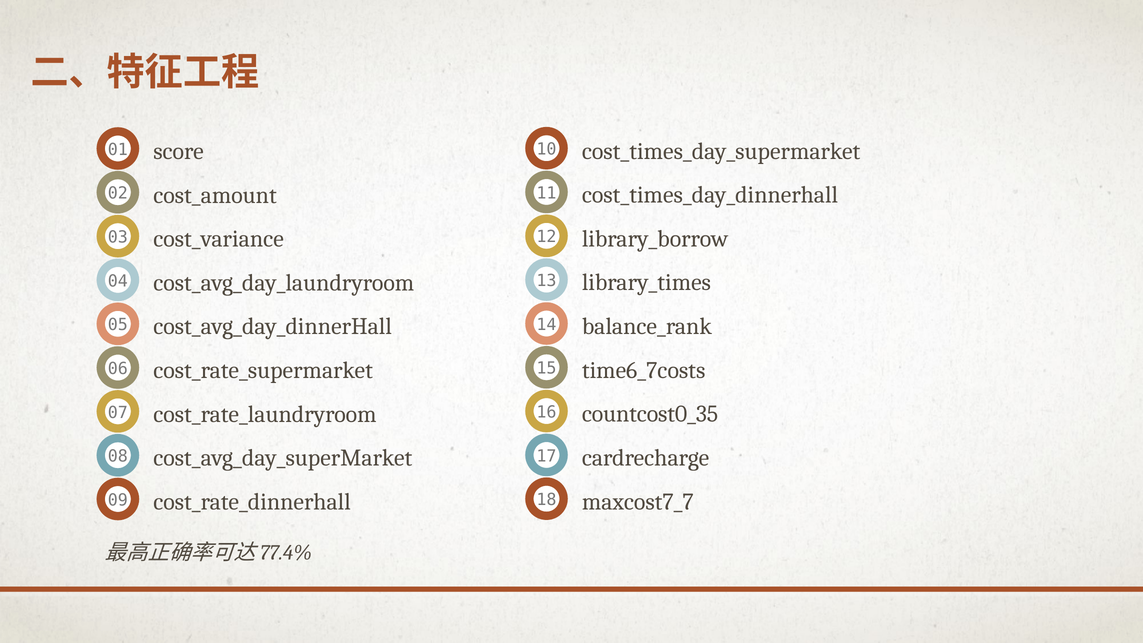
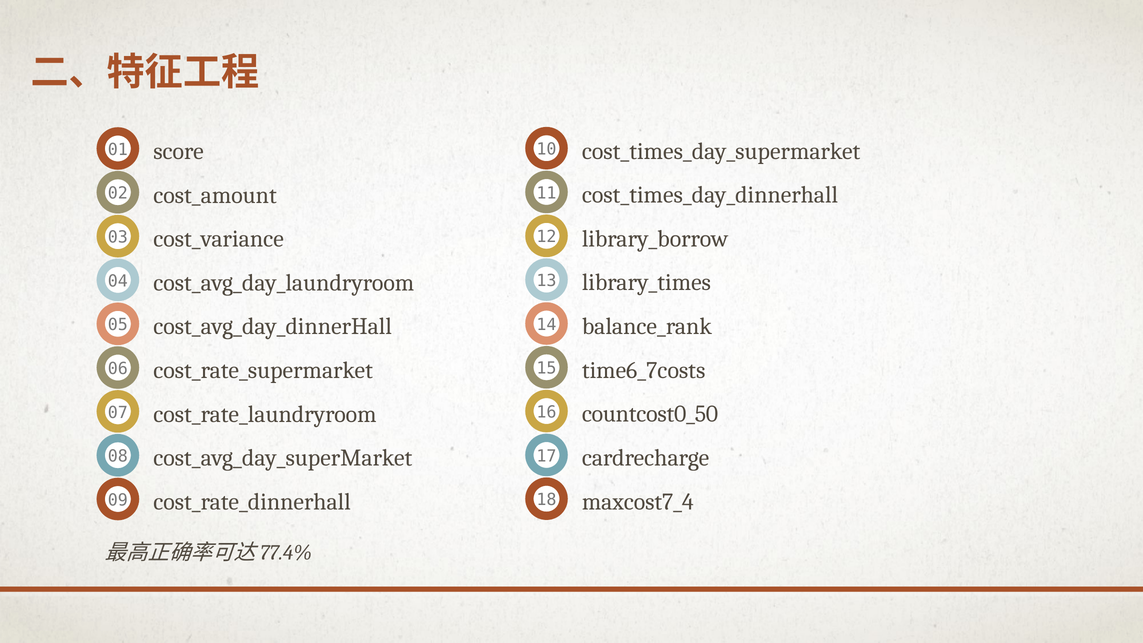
countcost0_35: countcost0_35 -> countcost0_50 (650, 414)
maxcost7_7: maxcost7_7 -> maxcost7_4 (638, 502)
